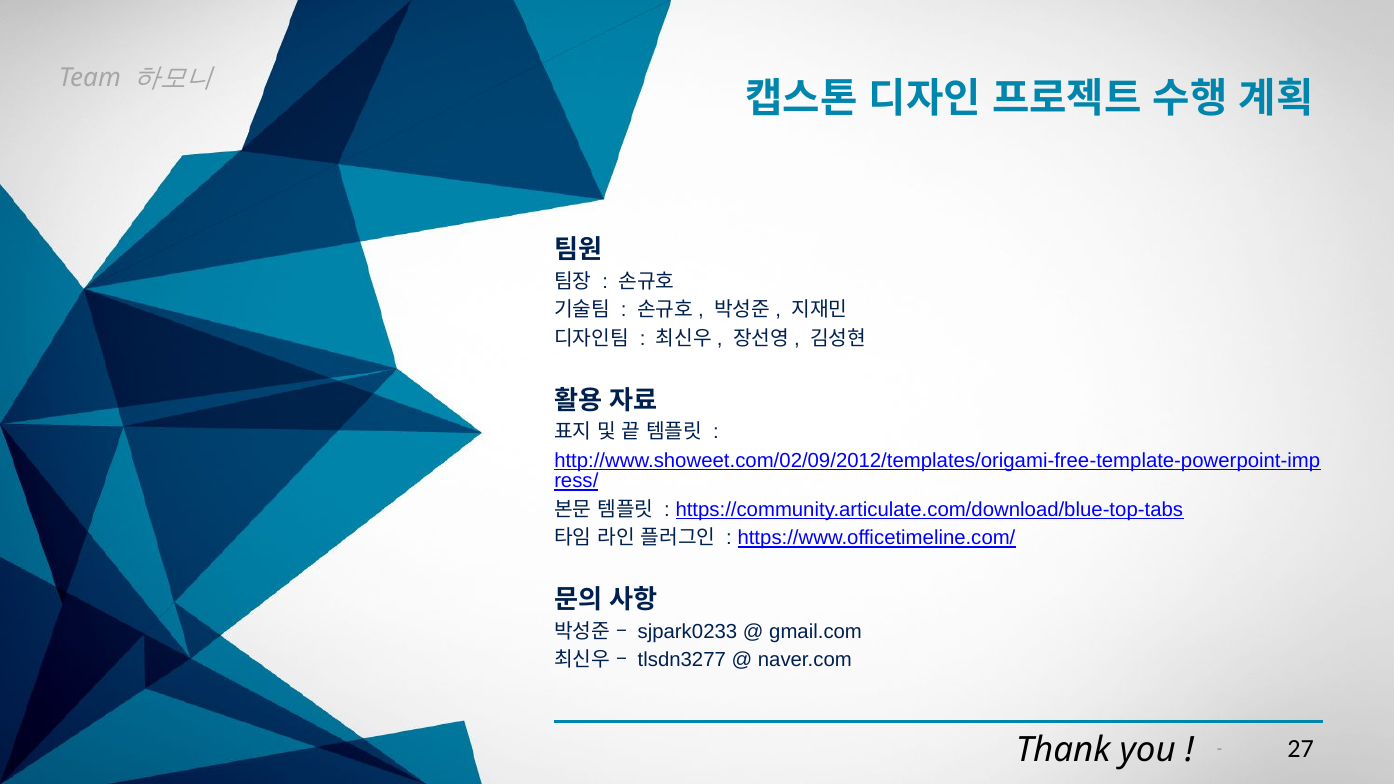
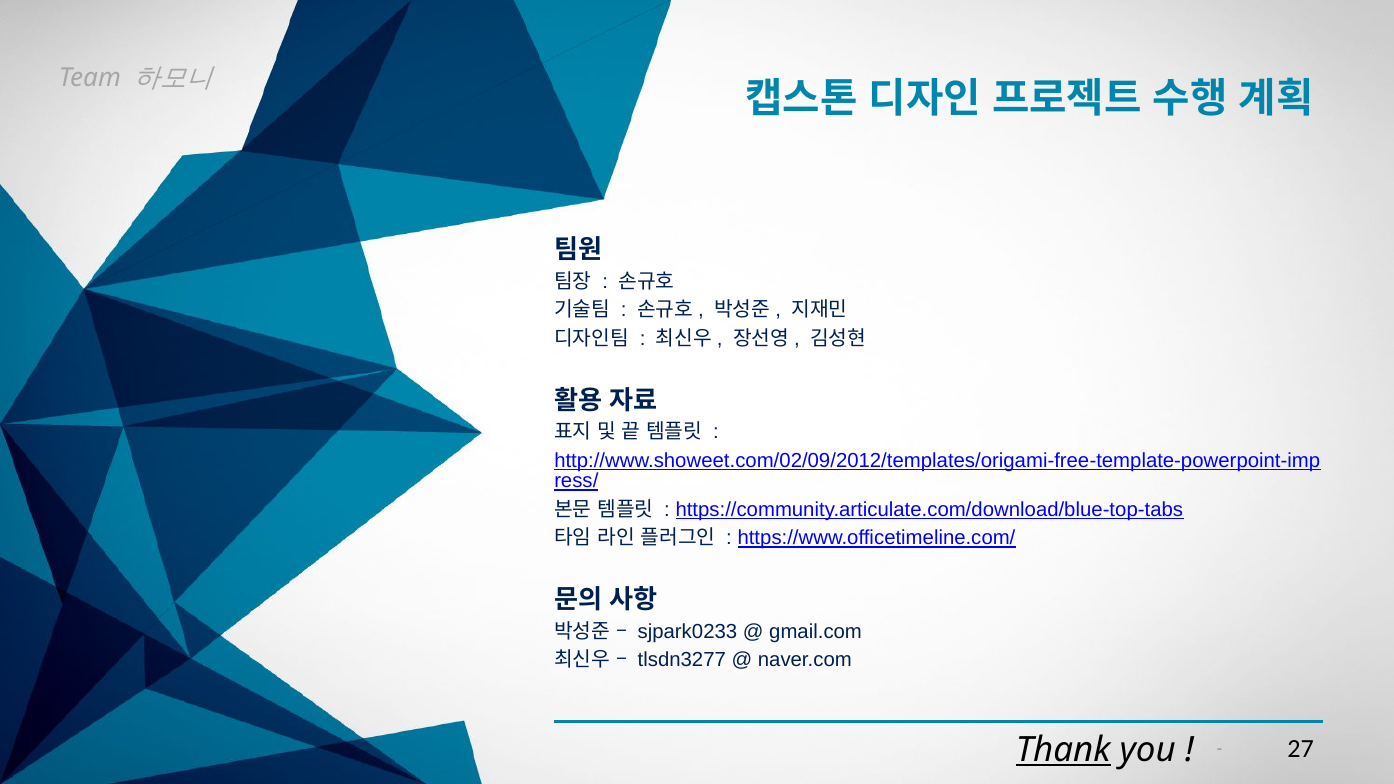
Thank underline: none -> present (1063, 750)
